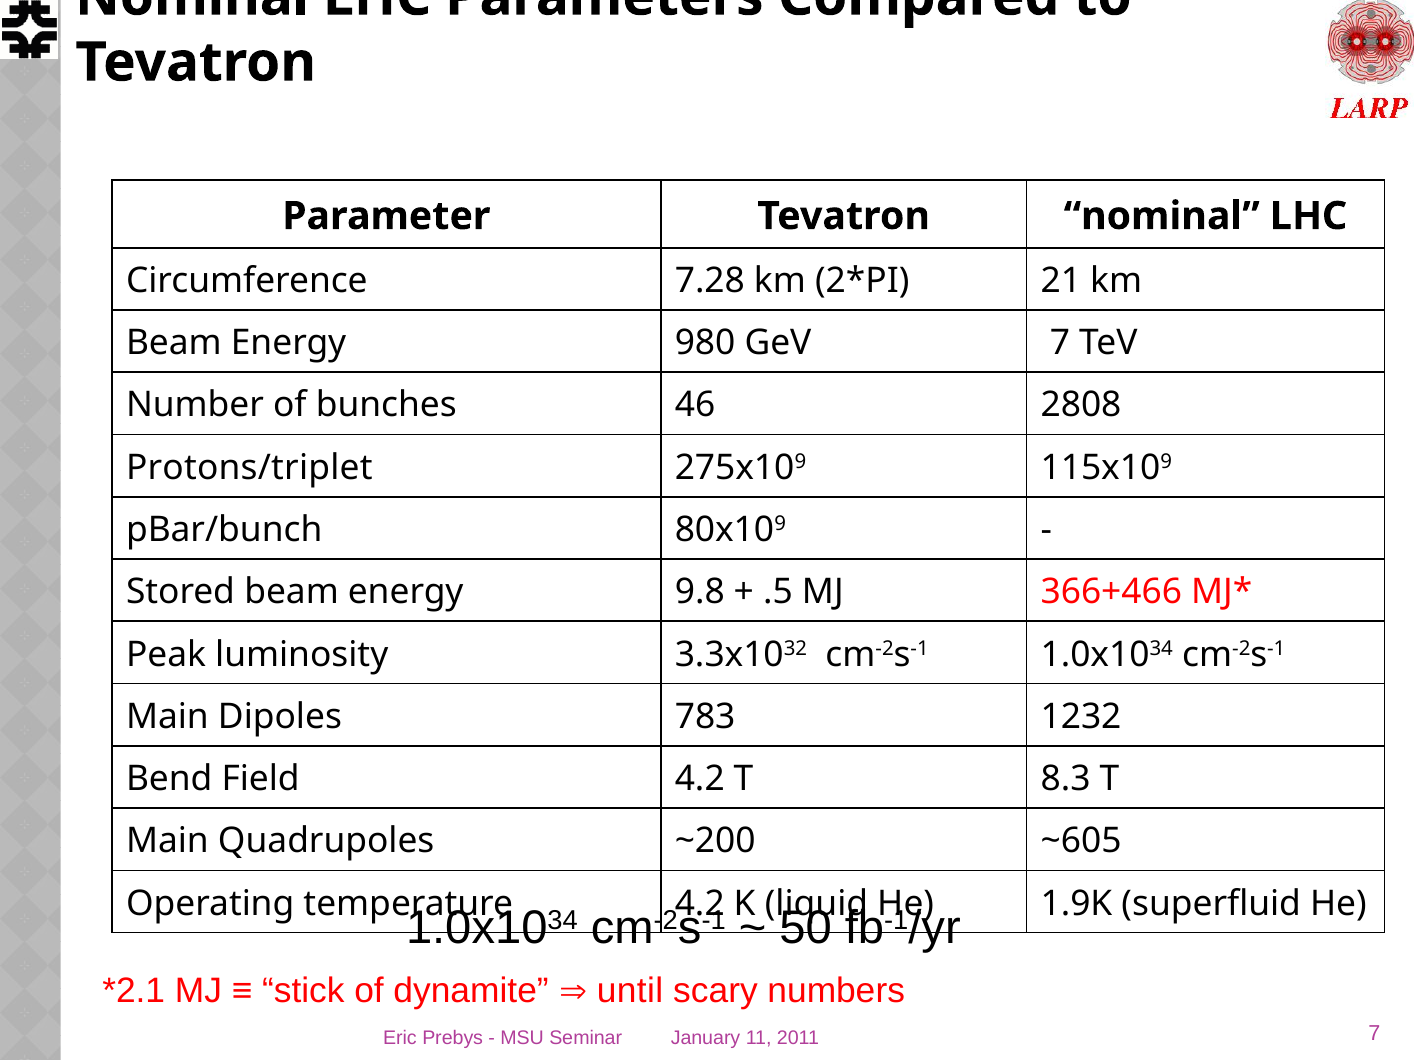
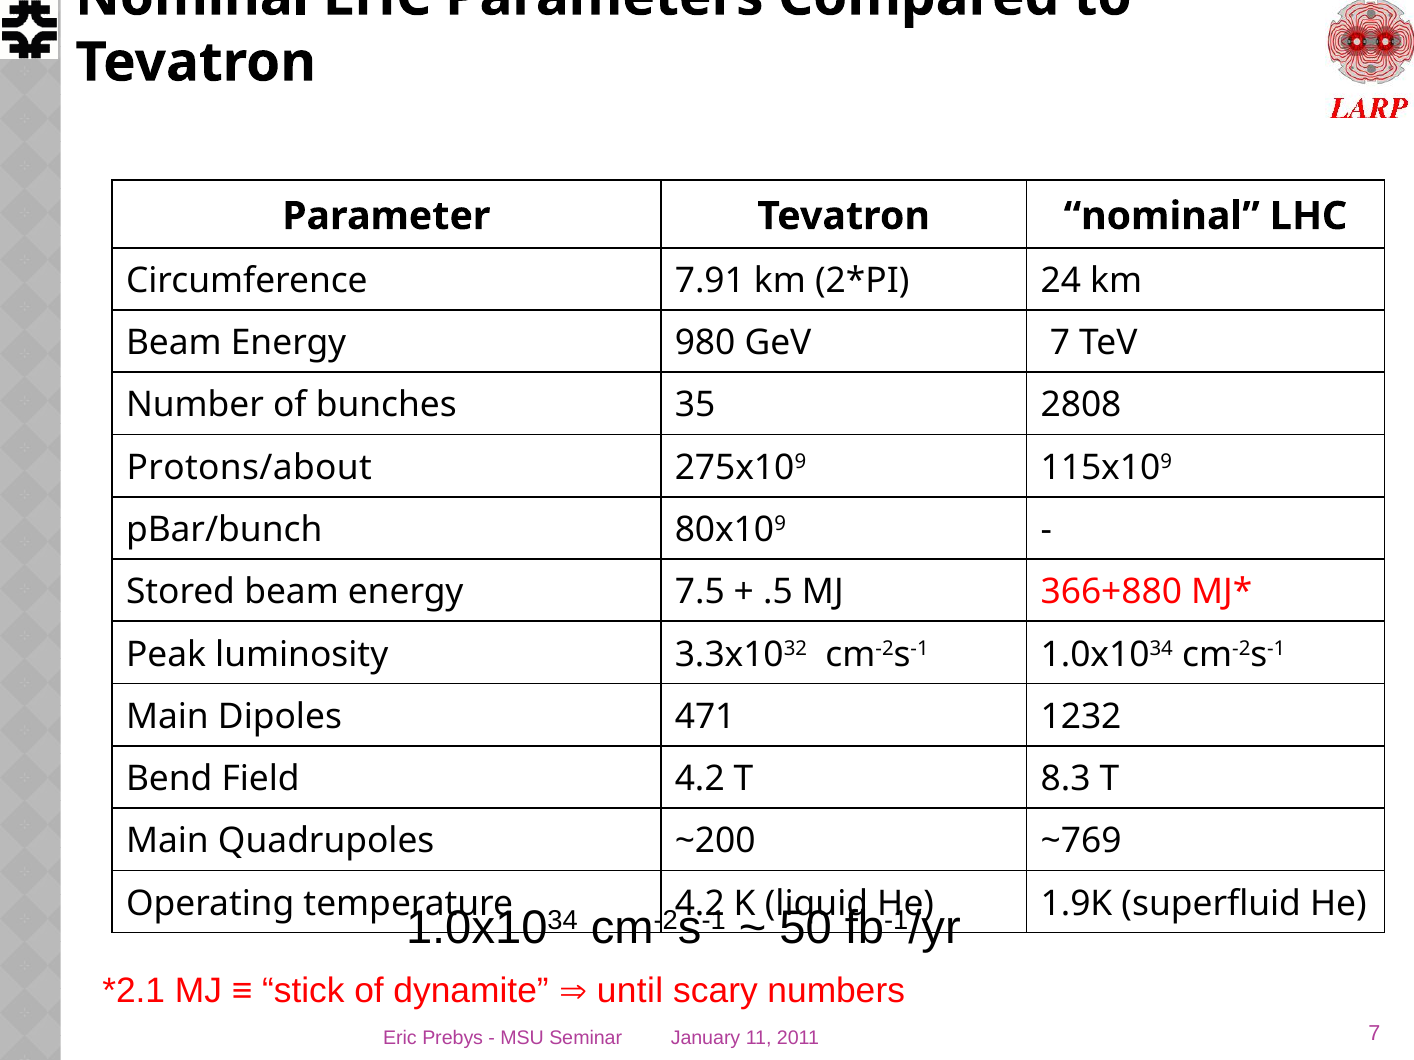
7.28: 7.28 -> 7.91 (710, 281)
21: 21 -> 24 (1061, 281)
46: 46 -> 35 (695, 406)
Protons/triplet: Protons/triplet -> Protons/about (249, 468)
9.8: 9.8 -> 7.5 (700, 592)
366+466: 366+466 -> 366+880 (1111, 592)
783: 783 -> 471 (705, 717)
~605: ~605 -> ~769 (1081, 842)
